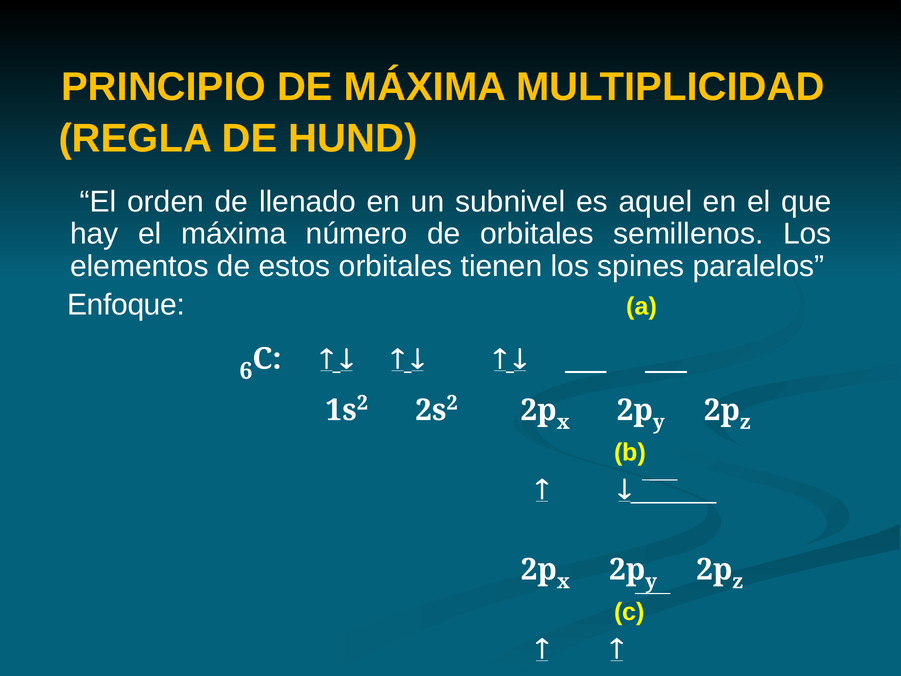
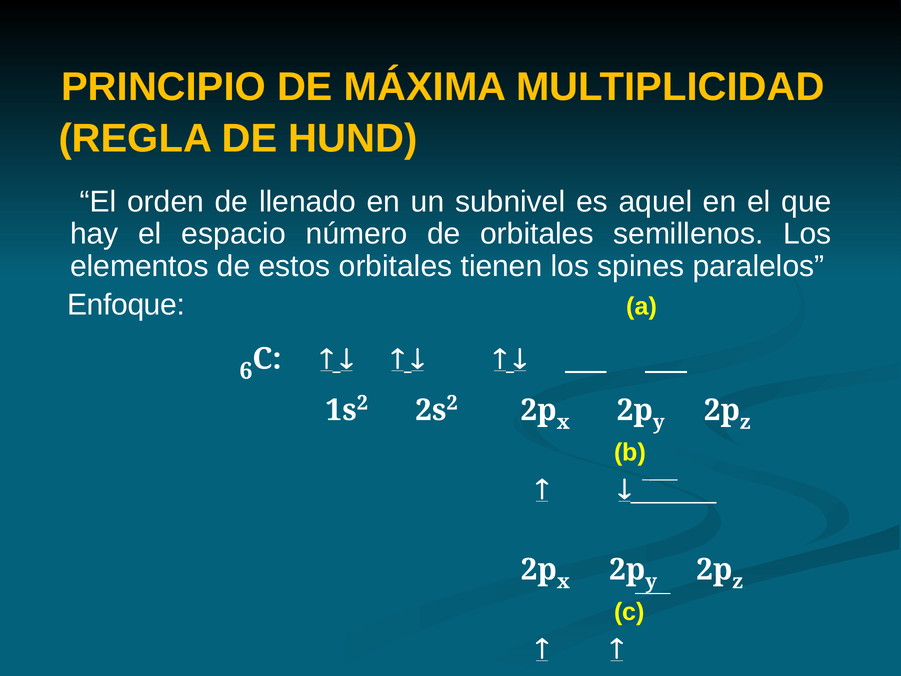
el máxima: máxima -> espacio (234, 234)
